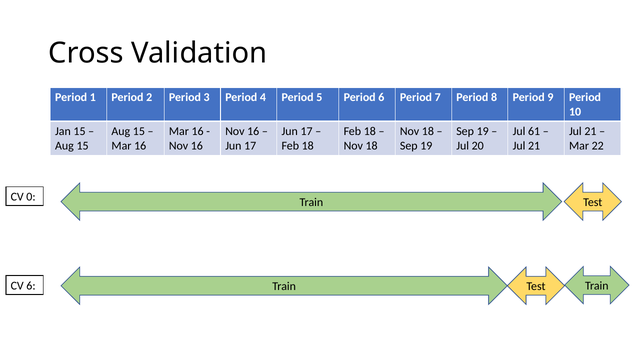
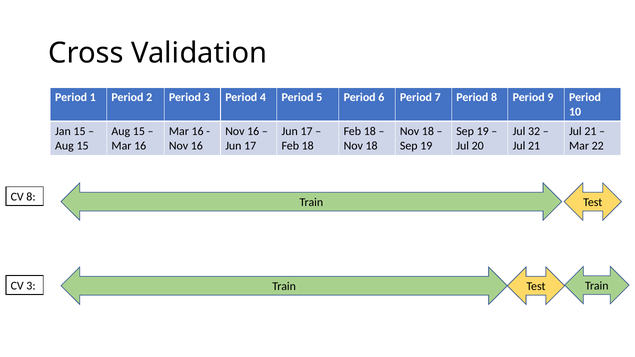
61: 61 -> 32 (534, 131)
CV 0: 0 -> 8 (31, 197)
CV 6: 6 -> 3 (31, 286)
